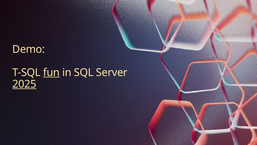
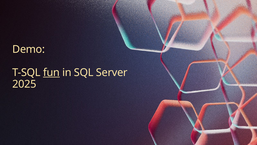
2025 underline: present -> none (24, 84)
